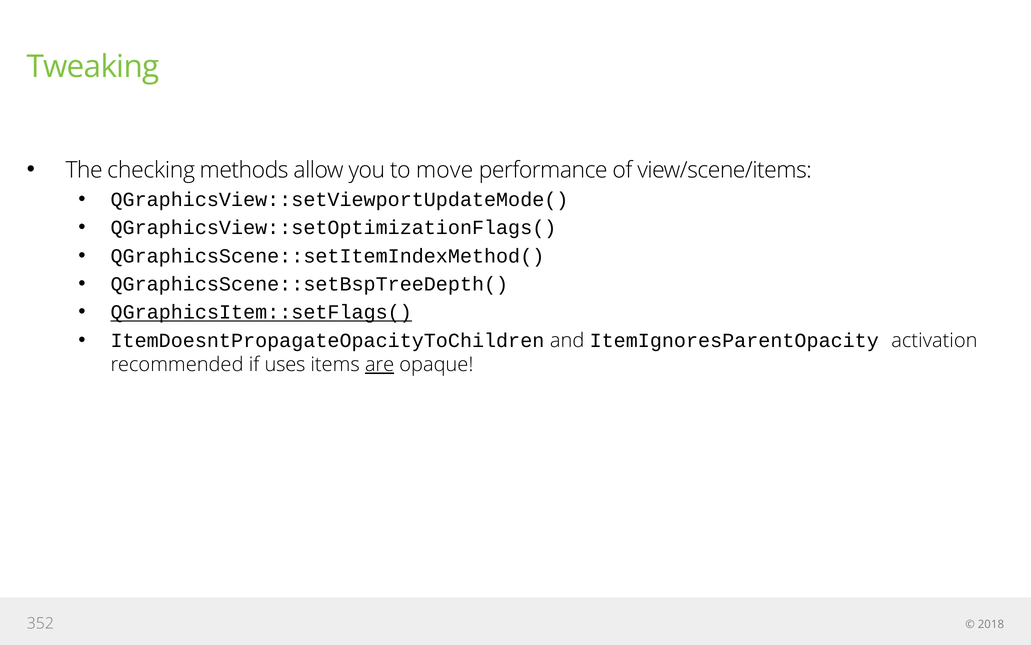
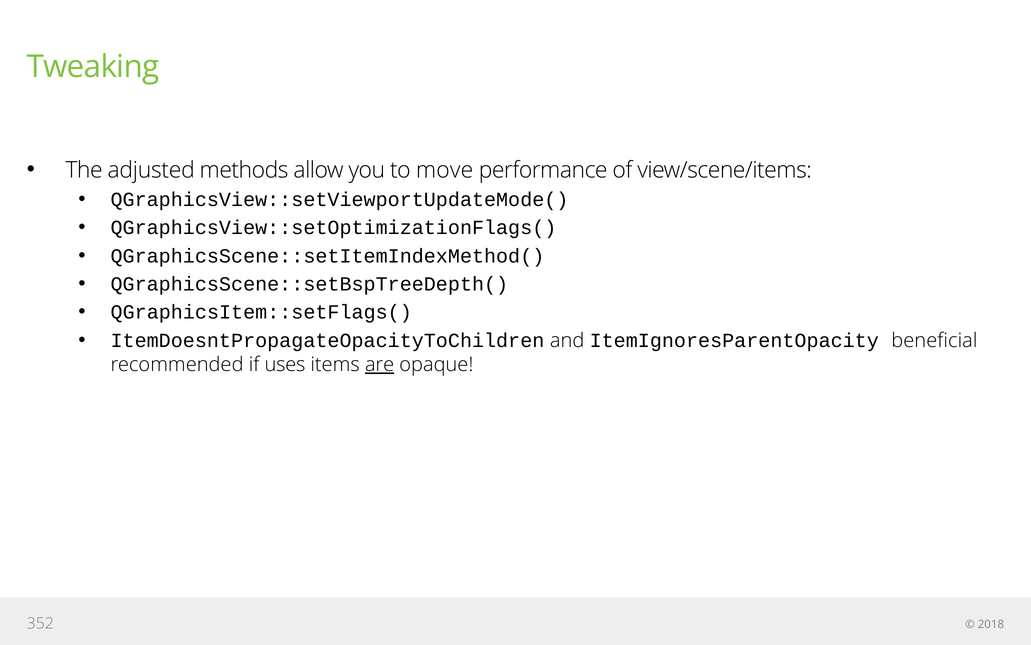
checking: checking -> adjusted (151, 170)
QGraphicsItem::setFlags( underline: present -> none (261, 312)
activation: activation -> beneficial (934, 340)
